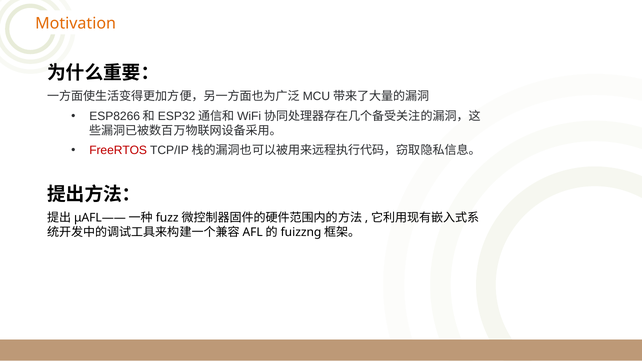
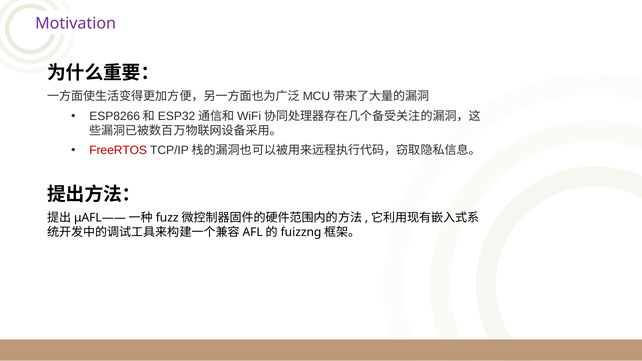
Motivation colour: orange -> purple (76, 23)
